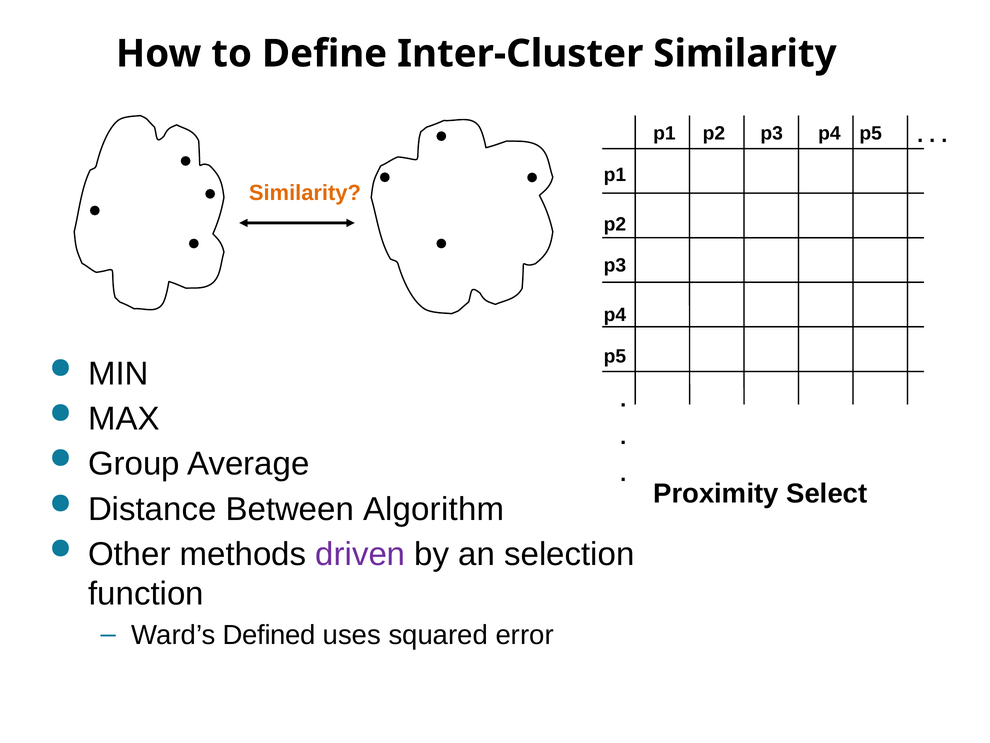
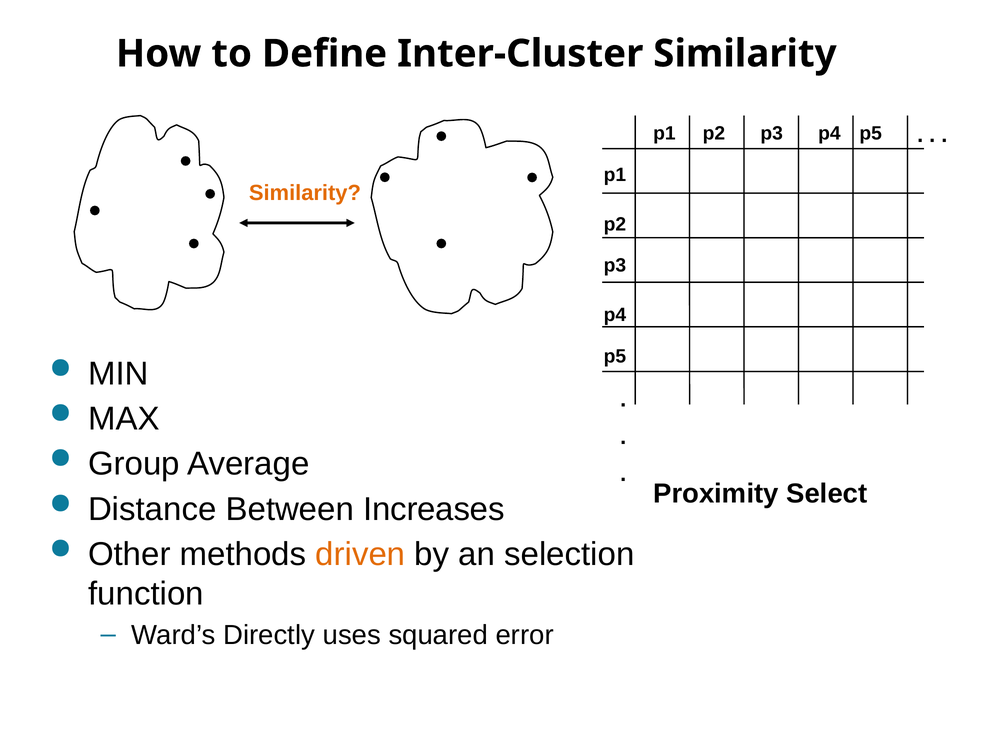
Algorithm: Algorithm -> Increases (434, 509)
driven colour: purple -> orange (360, 554)
Defined: Defined -> Directly (269, 635)
